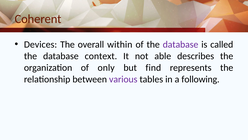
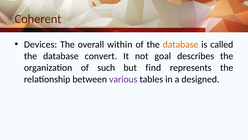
database colour: purple -> orange (181, 44)
context: context -> convert (101, 56)
able: able -> goal (163, 56)
only: only -> such (106, 67)
following: following -> designed (200, 79)
